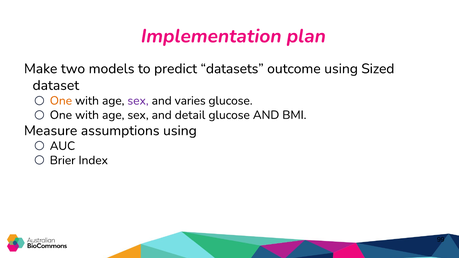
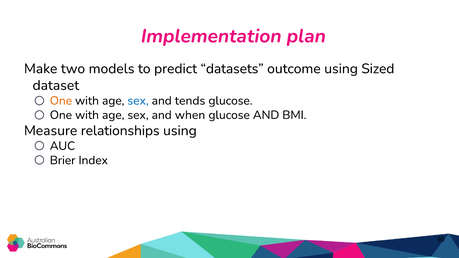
sex colour: purple -> blue (138, 101)
varies: varies -> tends (190, 101)
detail: detail -> when (190, 115)
assumptions: assumptions -> relationships (120, 131)
